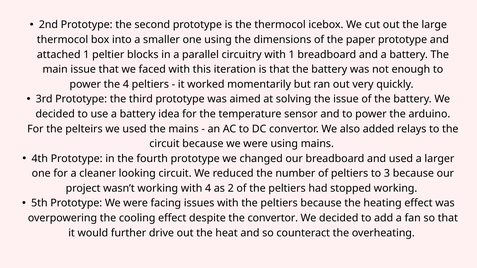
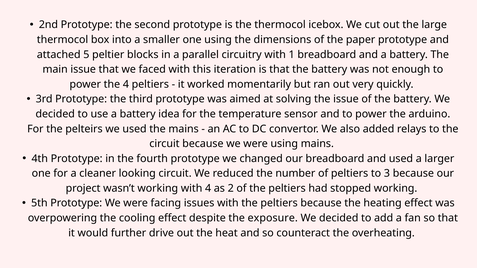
attached 1: 1 -> 5 (86, 55)
the convertor: convertor -> exposure (273, 218)
